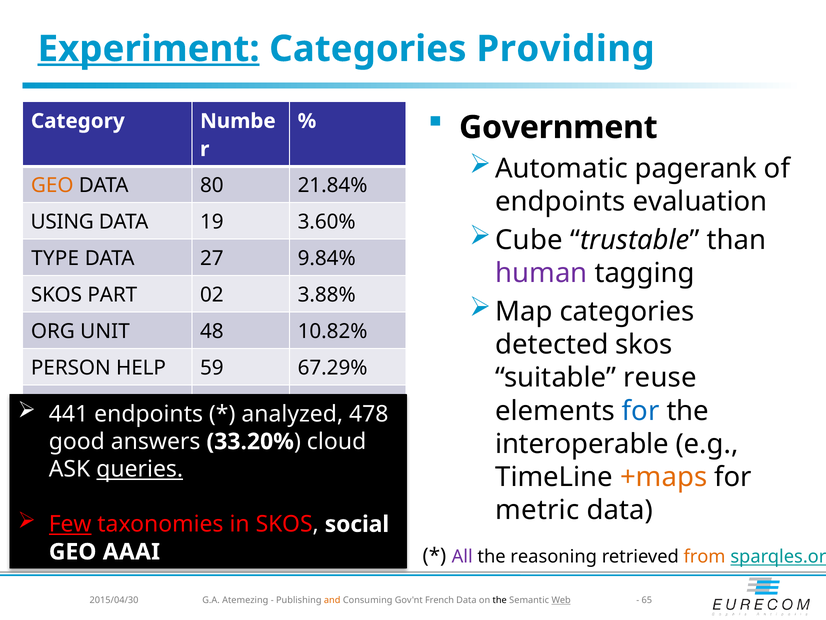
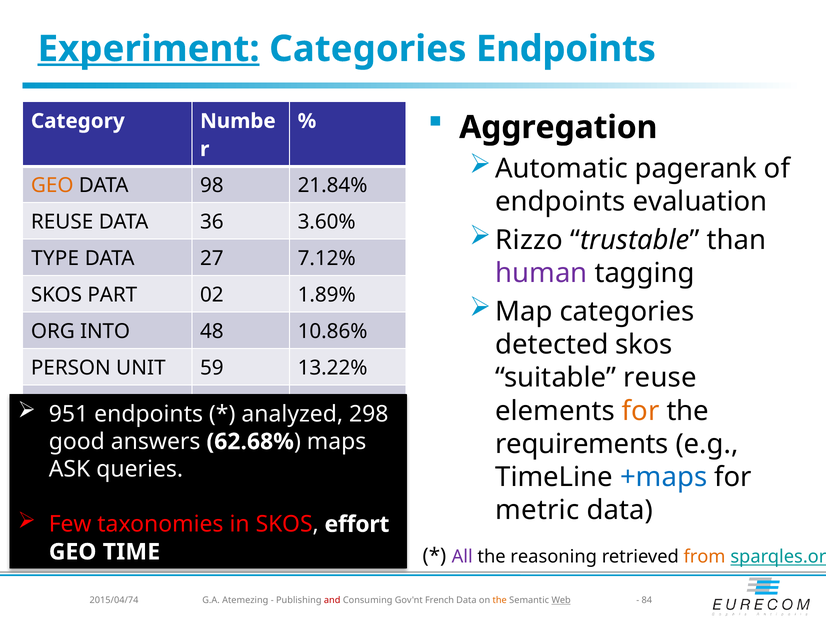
Categories Providing: Providing -> Endpoints (566, 49)
Government: Government -> Aggregation (558, 127)
80: 80 -> 98 (212, 185)
USING: USING -> REUSE (62, 222)
19: 19 -> 36 (212, 222)
Cube: Cube -> Rizzo (529, 240)
9.84%: 9.84% -> 7.12% (327, 258)
3.88%: 3.88% -> 1.89% (327, 295)
UNIT: UNIT -> INTO (105, 331)
10.82%: 10.82% -> 10.86% (333, 331)
HELP: HELP -> UNIT (141, 367)
67.29%: 67.29% -> 13.22% (333, 367)
441: 441 -> 951 (69, 414)
478: 478 -> 298 (369, 414)
for colour: blue -> orange (641, 411)
33.20%: 33.20% -> 62.68% (250, 441)
cloud: cloud -> maps (337, 441)
interoperable: interoperable -> requirements (582, 444)
queries underline: present -> none (140, 469)
+maps colour: orange -> blue (664, 477)
Few underline: present -> none (70, 524)
social: social -> effort (357, 524)
AAAI: AAAI -> TIME (131, 551)
2015/04/30: 2015/04/30 -> 2015/04/74 (114, 600)
and colour: orange -> red (332, 600)
the colour: black -> orange (500, 600)
65: 65 -> 84 (647, 600)
